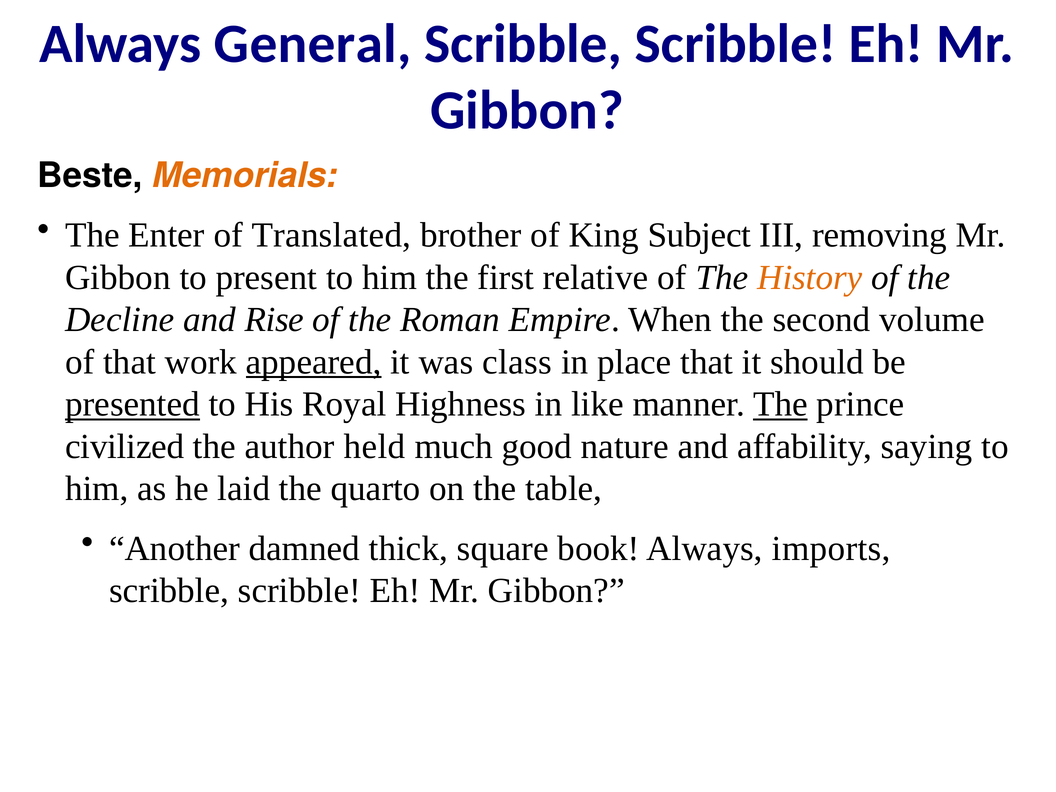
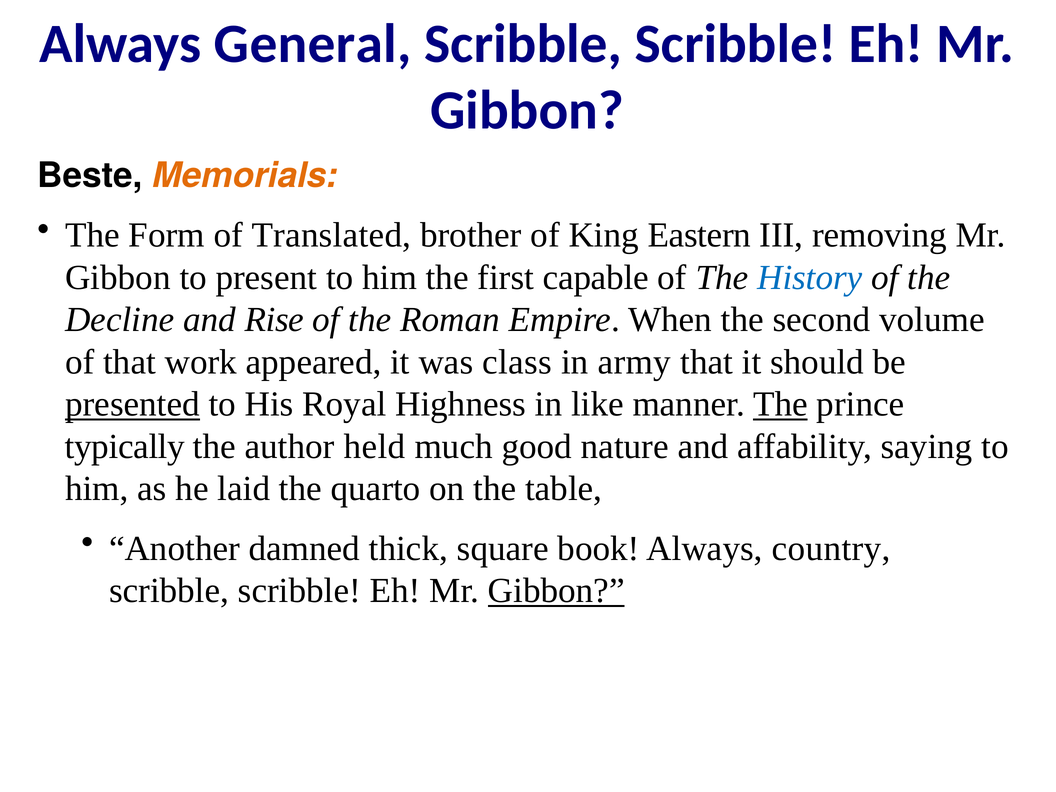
Enter: Enter -> Form (167, 235)
Subject: Subject -> Eastern (699, 235)
relative: relative -> capable (596, 278)
History colour: orange -> blue (810, 278)
appeared underline: present -> none (314, 362)
place: place -> army (634, 362)
civilized: civilized -> typically (125, 446)
imports: imports -> country (831, 549)
Gibbon underline: none -> present (556, 591)
